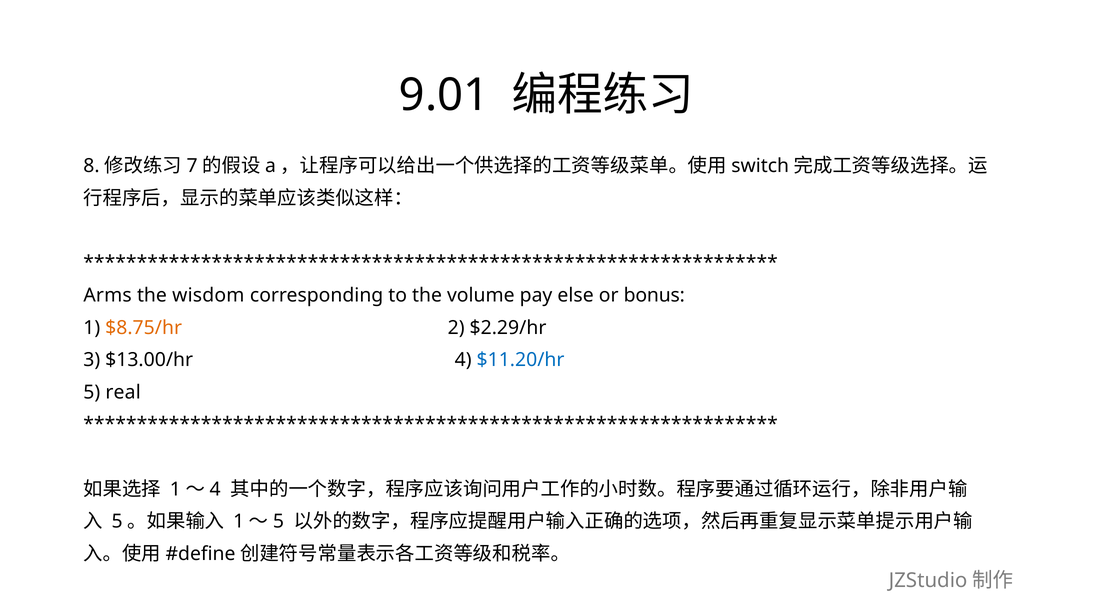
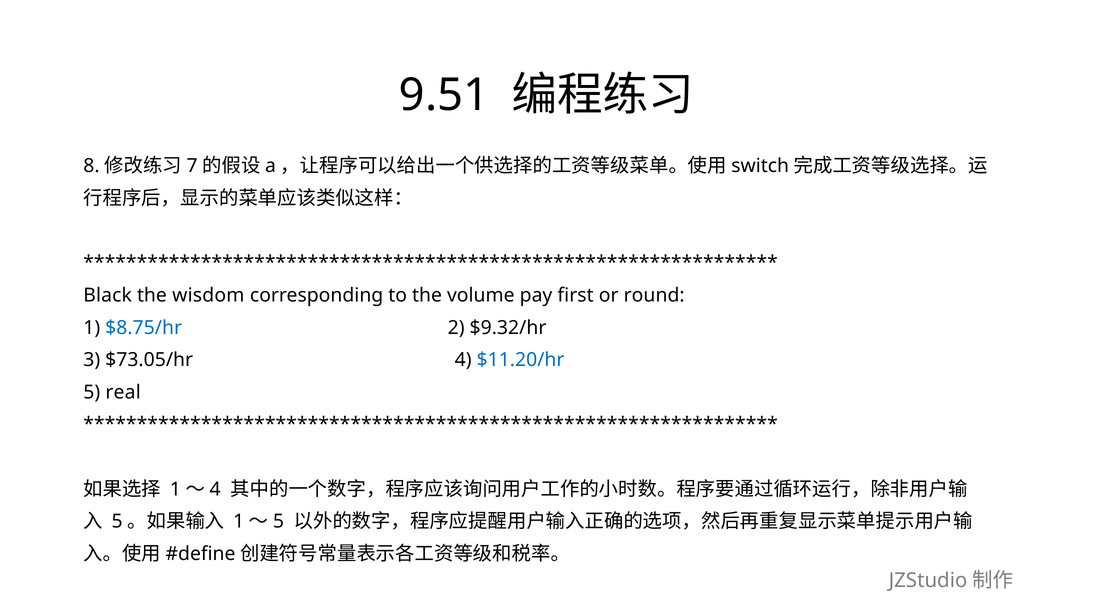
9.01: 9.01 -> 9.51 (444, 95)
Arms: Arms -> Black (108, 295)
else: else -> first (576, 295)
bonus: bonus -> round (654, 295)
$8.75/hr colour: orange -> blue (144, 328)
$2.29/hr: $2.29/hr -> $9.32/hr (508, 328)
$13.00/hr: $13.00/hr -> $73.05/hr (149, 360)
